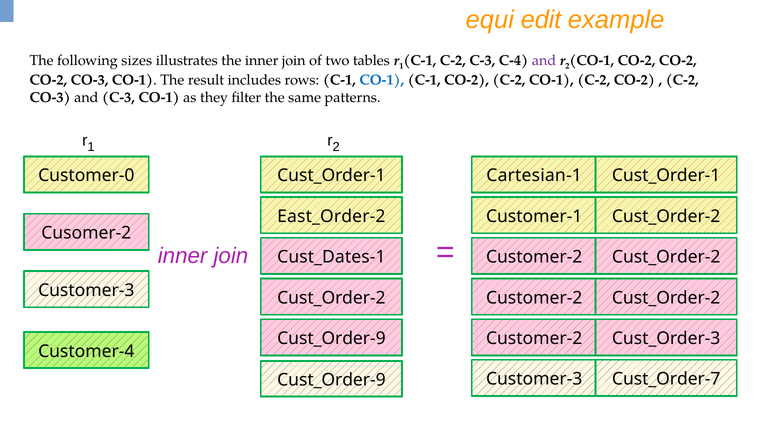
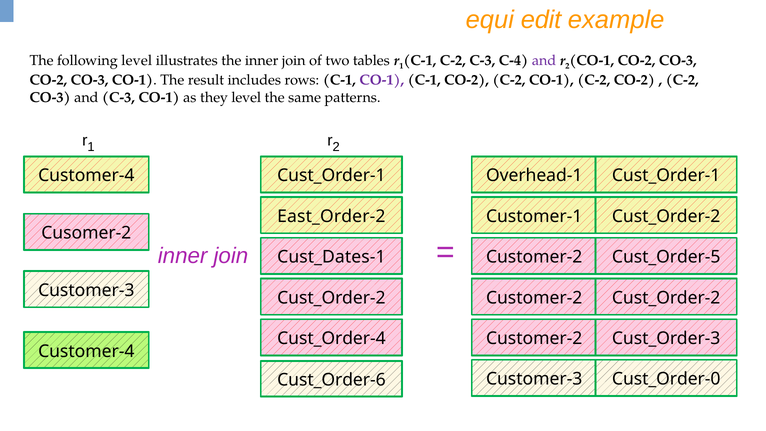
following sizes: sizes -> level (137, 61)
CO-1 CO-2 CO-2: CO-2 -> CO-3 (678, 61)
CO-1 colour: blue -> purple (382, 80)
they filter: filter -> level (246, 97)
Customer-0: Customer-0 -> Customer-4 (86, 176)
Cartesian-1: Cartesian-1 -> Overhead-1 (534, 176)
Cust_Order-2: Cust_Order-2 -> Cust_Order-5 (666, 257)
Cust_Order-9: Cust_Order-9 -> Cust_Order-4 (331, 338)
Cust_Order-9: Cust_Order-9 -> Cust_Order-6 (331, 380)
Cust_Order-7: Cust_Order-7 -> Cust_Order-0 (666, 379)
